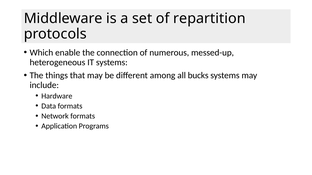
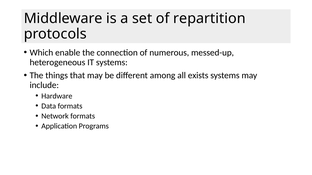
bucks: bucks -> exists (198, 76)
